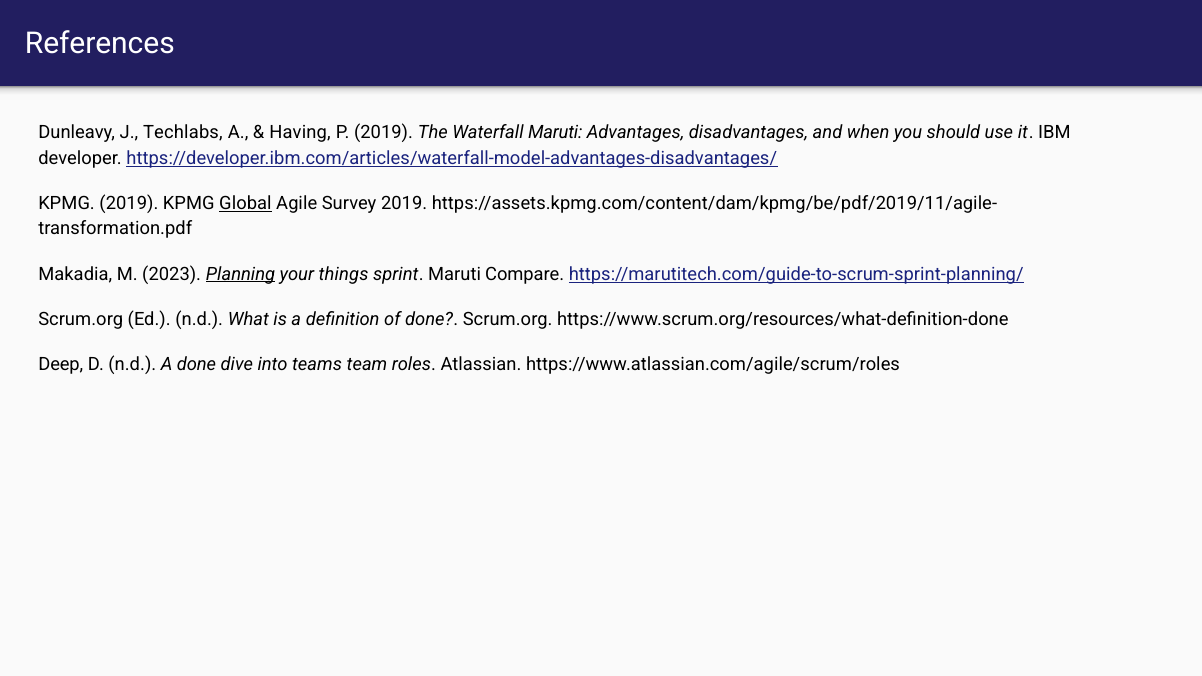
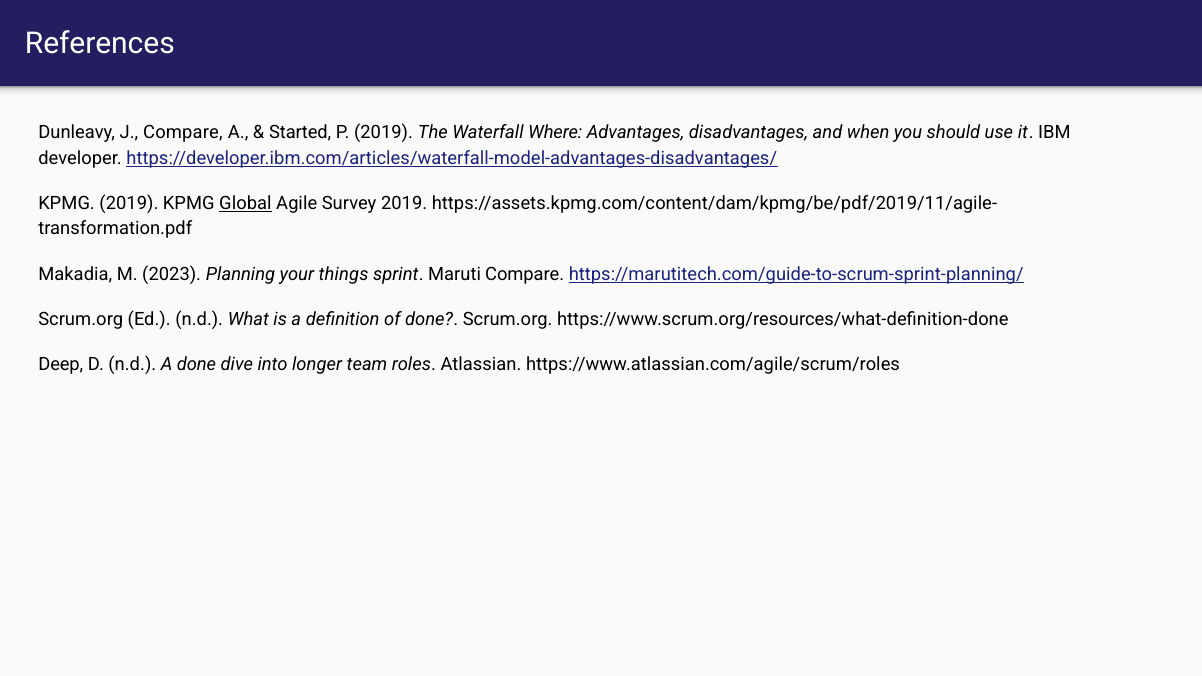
J Techlabs: Techlabs -> Compare (183, 133)
Having: Having -> Started (300, 133)
Waterfall Maruti: Maruti -> Where (555, 133)
Planning underline: present -> none (241, 274)
teams: teams -> longer (317, 365)
